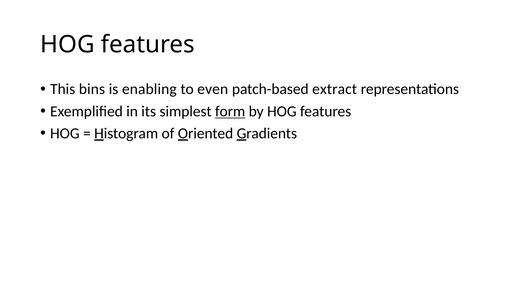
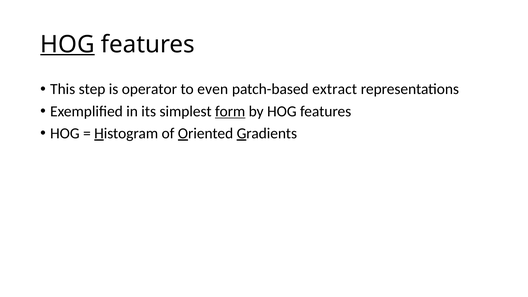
HOG underline: none -> present (67, 44)
bins: bins -> step (92, 89)
enabling: enabling -> operator (149, 89)
